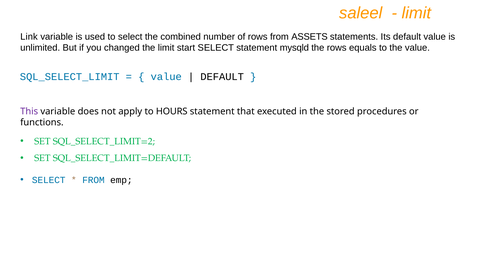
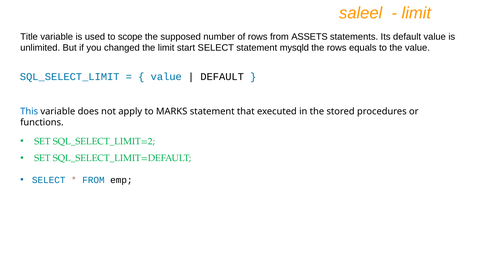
Link: Link -> Title (29, 37)
to select: select -> scope (130, 37)
combined: combined -> supposed (181, 37)
This colour: purple -> blue (29, 112)
HOURS: HOURS -> MARKS (172, 112)
